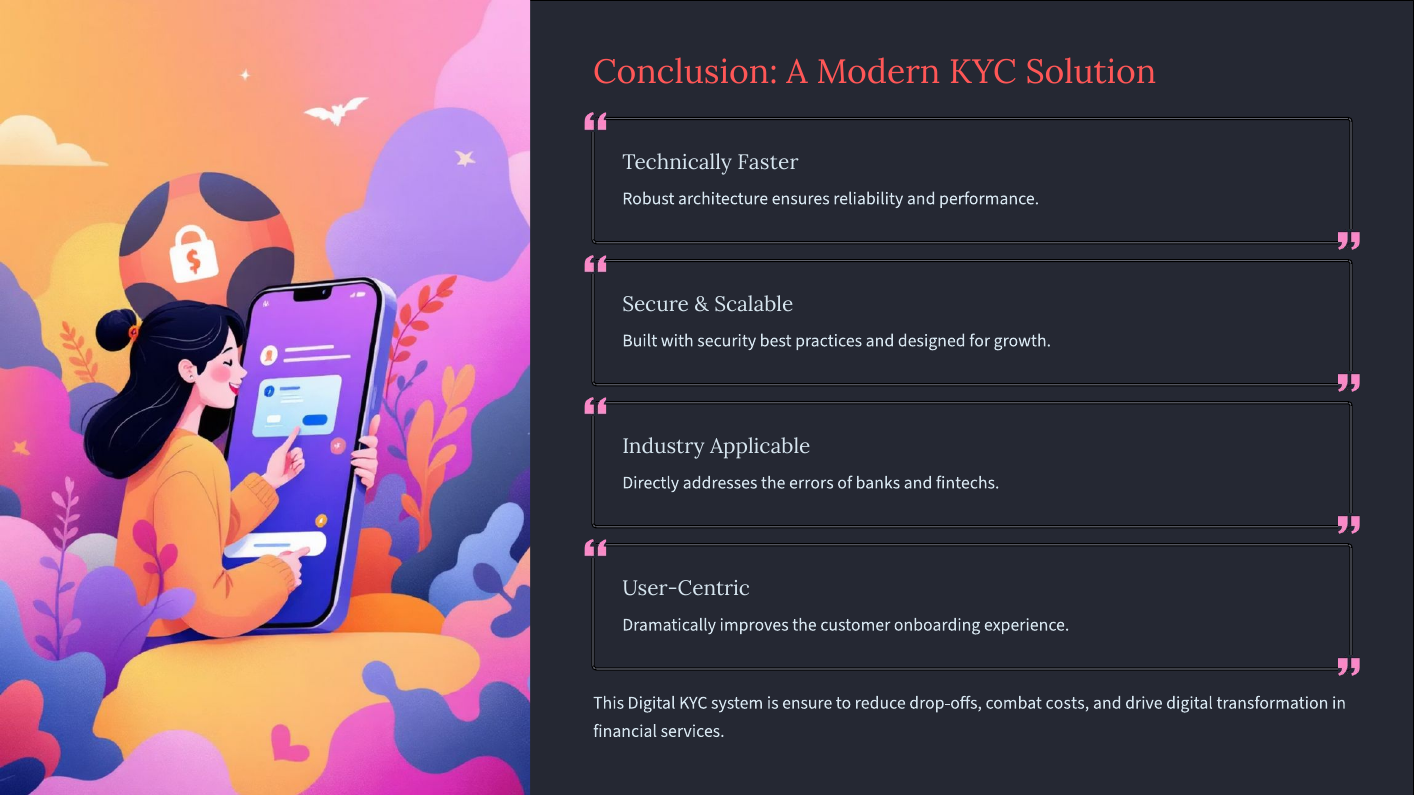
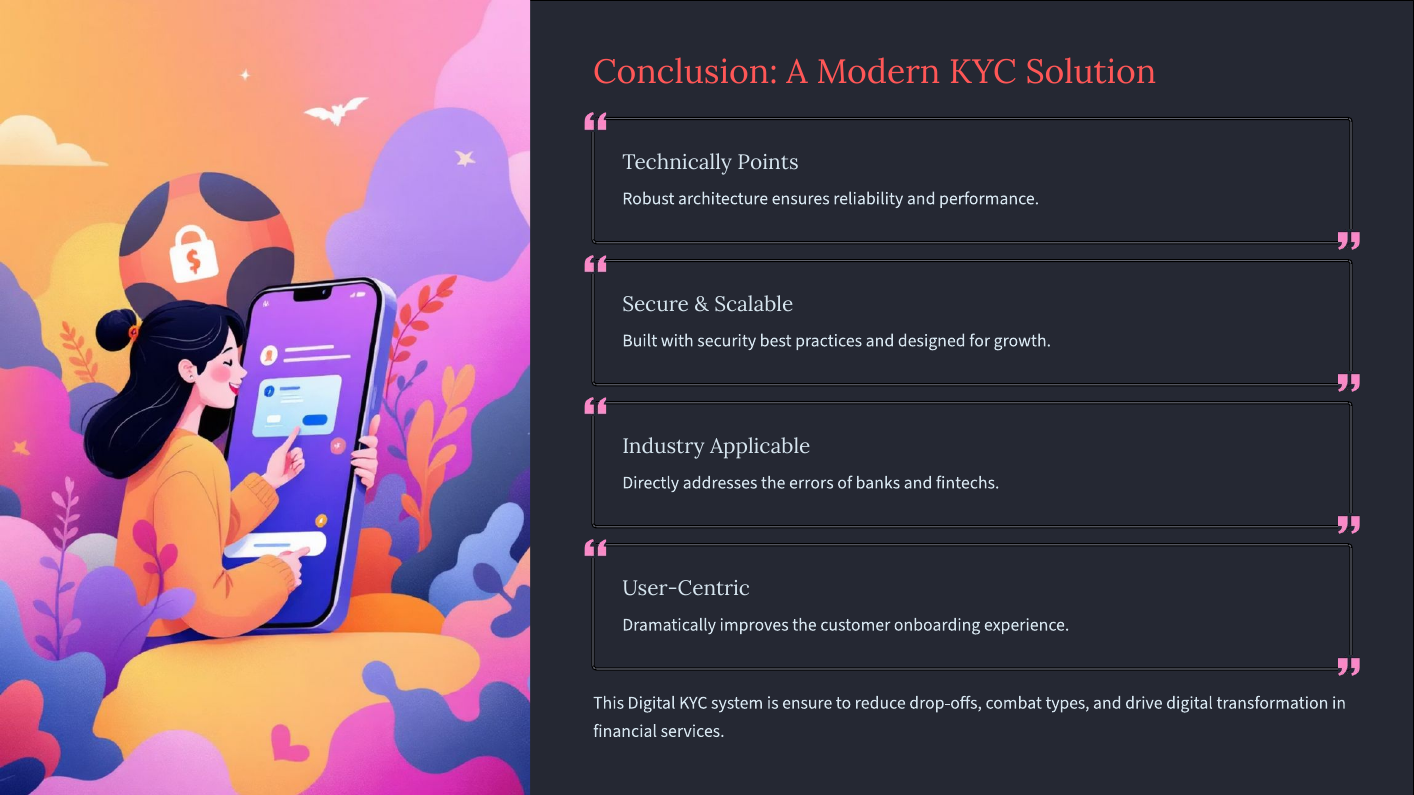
Faster: Faster -> Points (768, 162)
costs: costs -> types (1067, 703)
